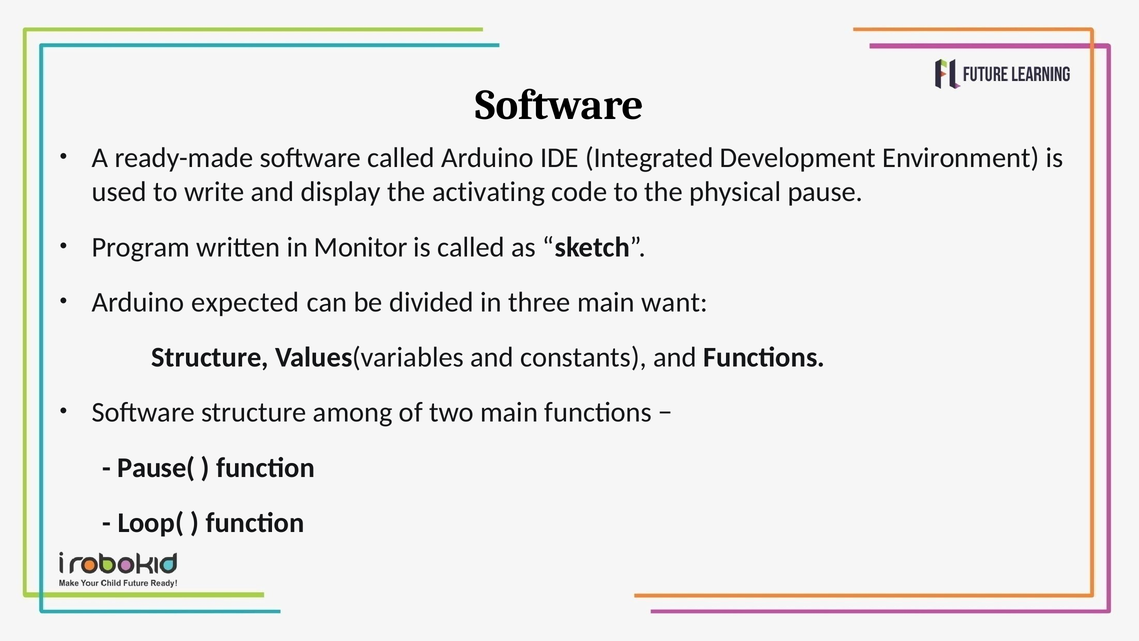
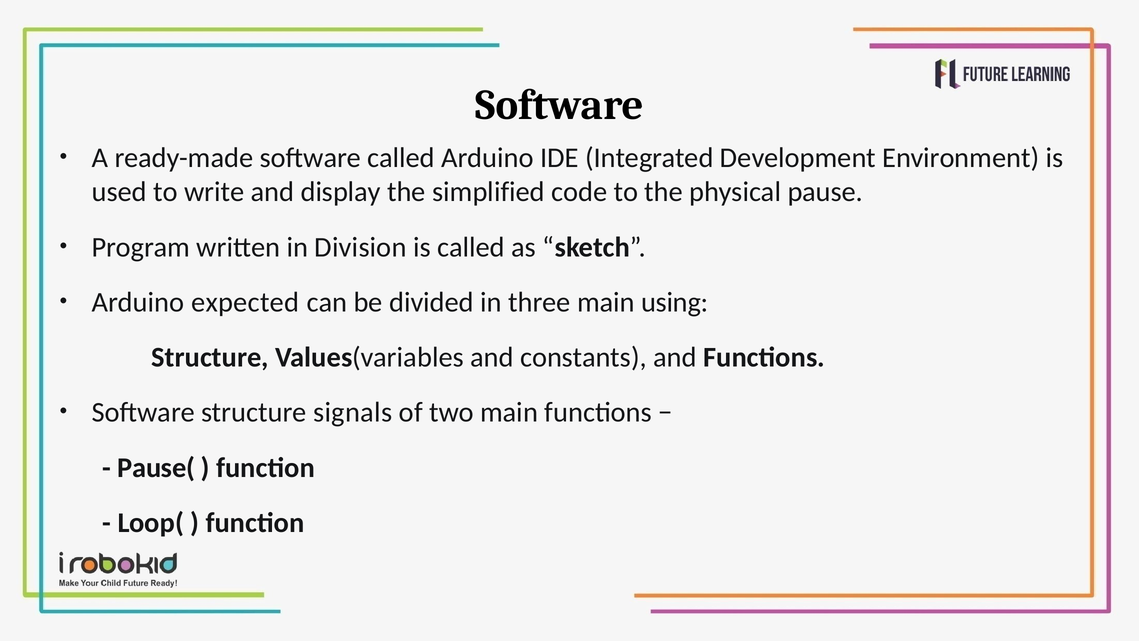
activating: activating -> simplified (489, 192)
Monitor: Monitor -> Division (361, 247)
want: want -> using (675, 302)
among: among -> signals (353, 412)
